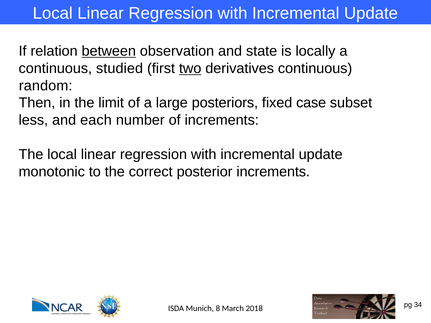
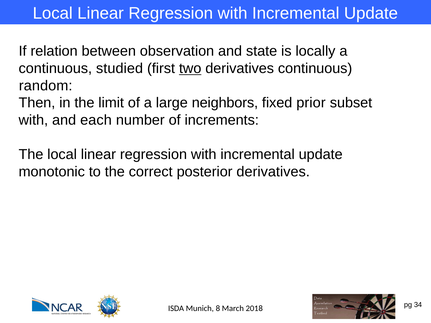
between underline: present -> none (109, 51)
posteriors: posteriors -> neighbors (225, 103)
case: case -> prior (311, 103)
less: less -> with (33, 120)
posterior increments: increments -> derivatives (273, 172)
